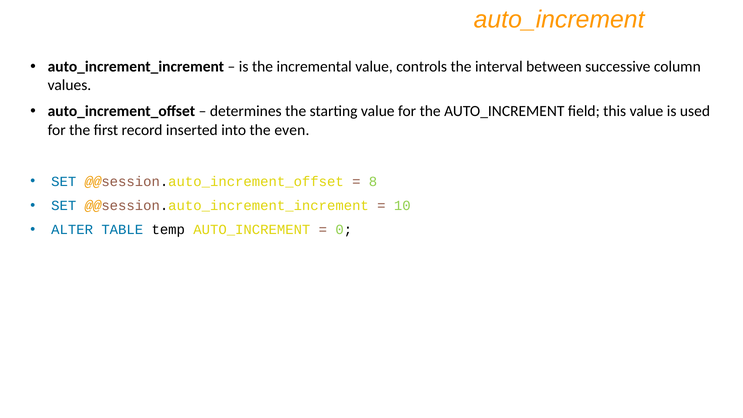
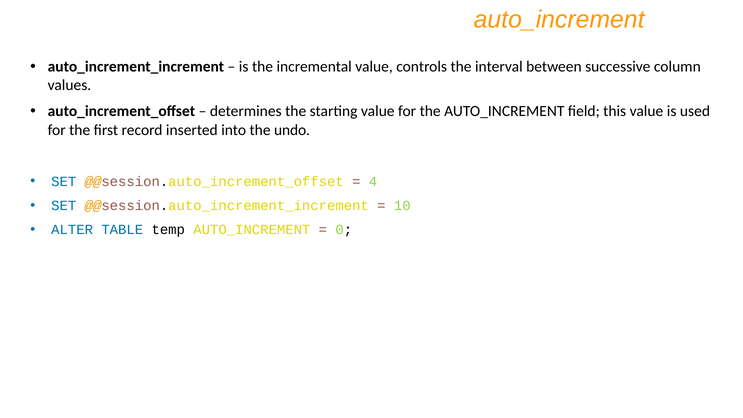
even: even -> undo (292, 130)
8: 8 -> 4 (373, 182)
